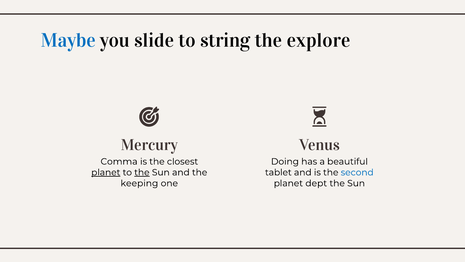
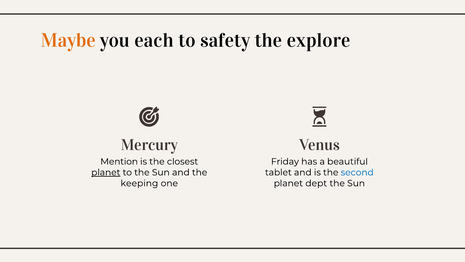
Maybe colour: blue -> orange (68, 40)
slide: slide -> each (154, 40)
string: string -> safety (225, 40)
Comma: Comma -> Mention (119, 161)
Doing: Doing -> Friday (285, 161)
the underline: present -> none (142, 172)
